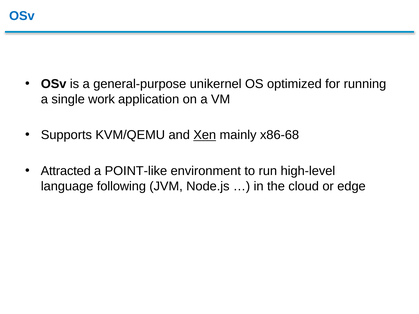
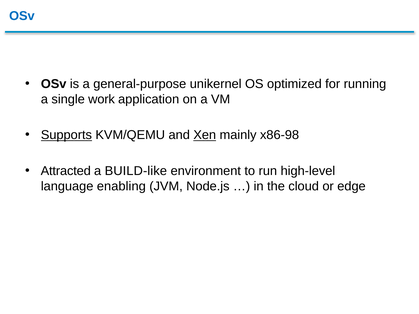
Supports underline: none -> present (66, 135)
x86-68: x86-68 -> x86-98 (280, 135)
POINT-like: POINT-like -> BUILD-like (136, 171)
following: following -> enabling (121, 186)
